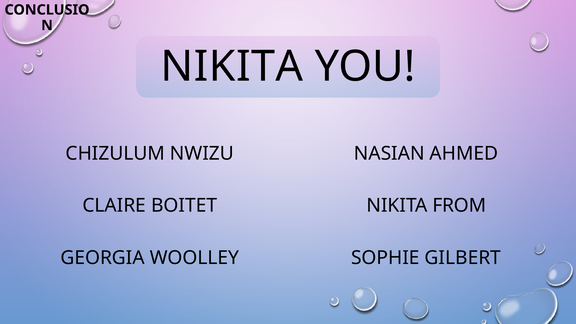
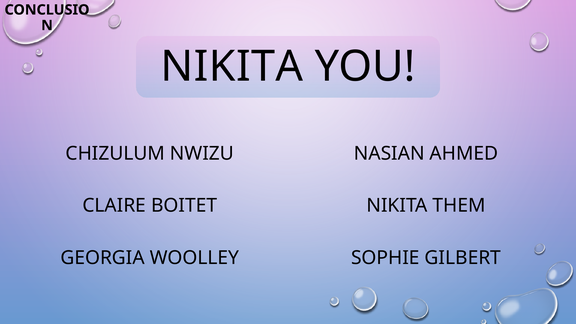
FROM: FROM -> THEM (459, 206)
